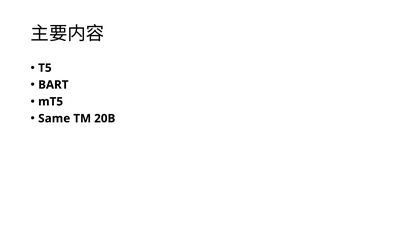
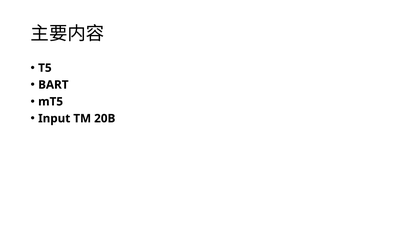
Same: Same -> Input (54, 119)
